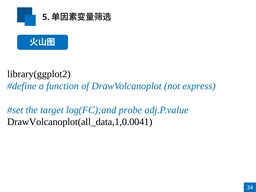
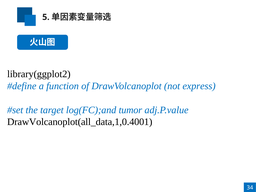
probe: probe -> tumor (130, 110)
DrawVolcanoplot(all_data,1,0.0041: DrawVolcanoplot(all_data,1,0.0041 -> DrawVolcanoplot(all_data,1,0.4001 (80, 122)
